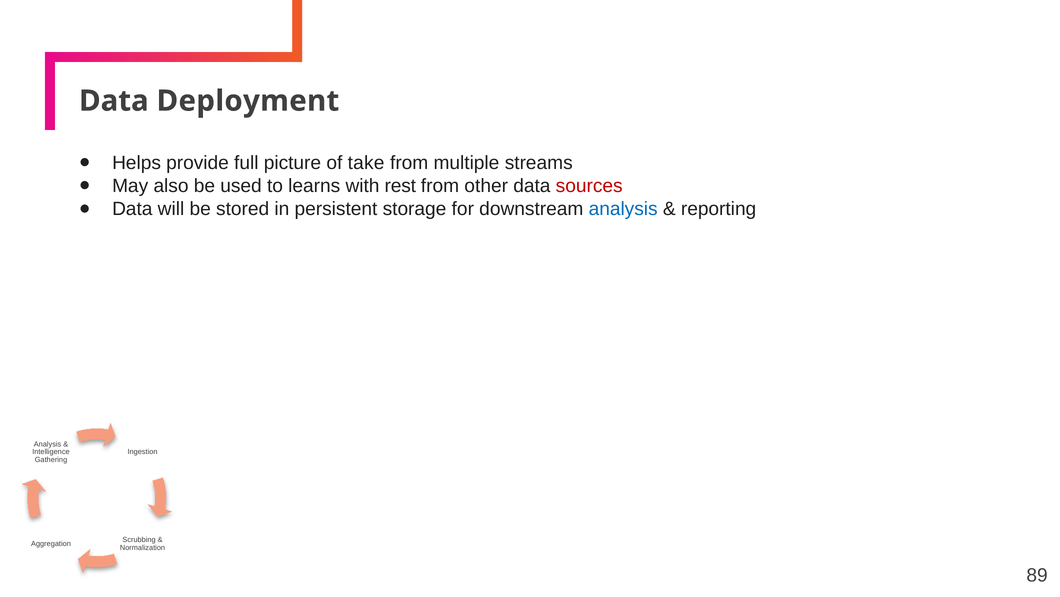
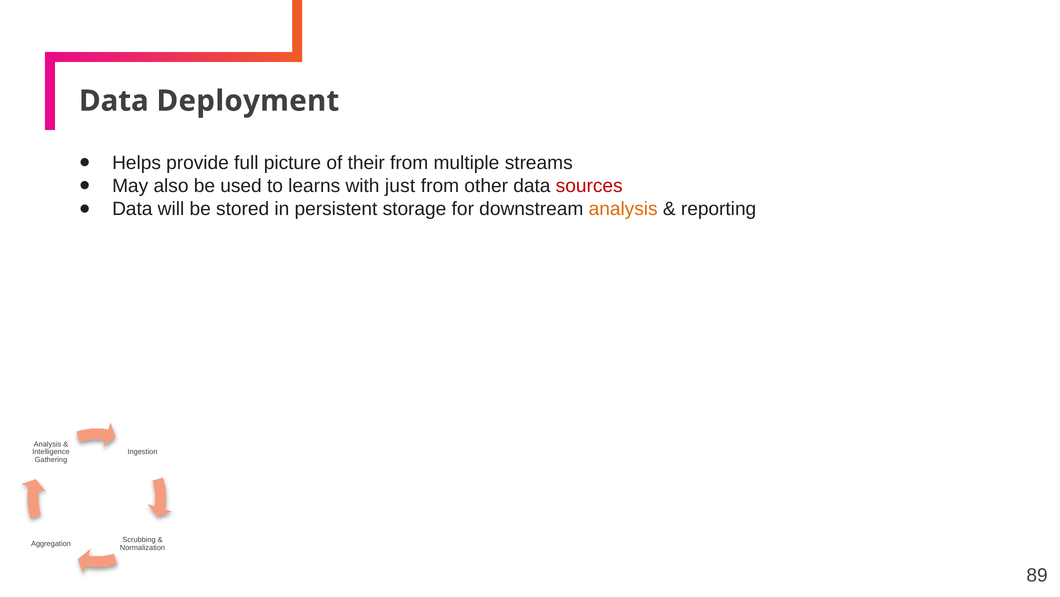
take: take -> their (366, 163)
rest: rest -> just (400, 186)
analysis colour: blue -> orange (623, 209)
